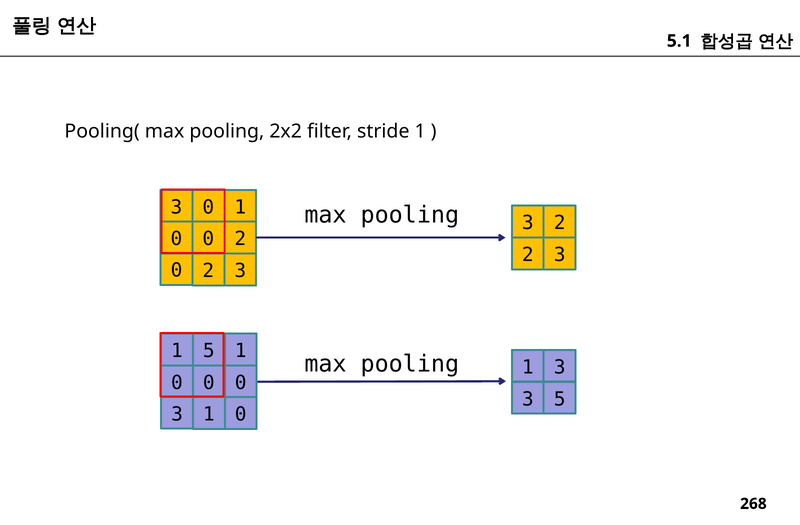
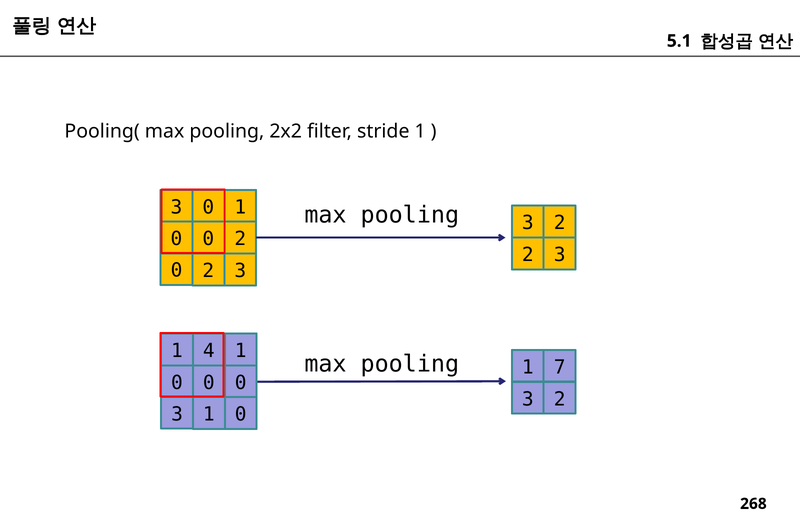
1 5: 5 -> 4 (209, 351)
1 3: 3 -> 7 (560, 367)
5: 5 -> 2 (560, 399)
